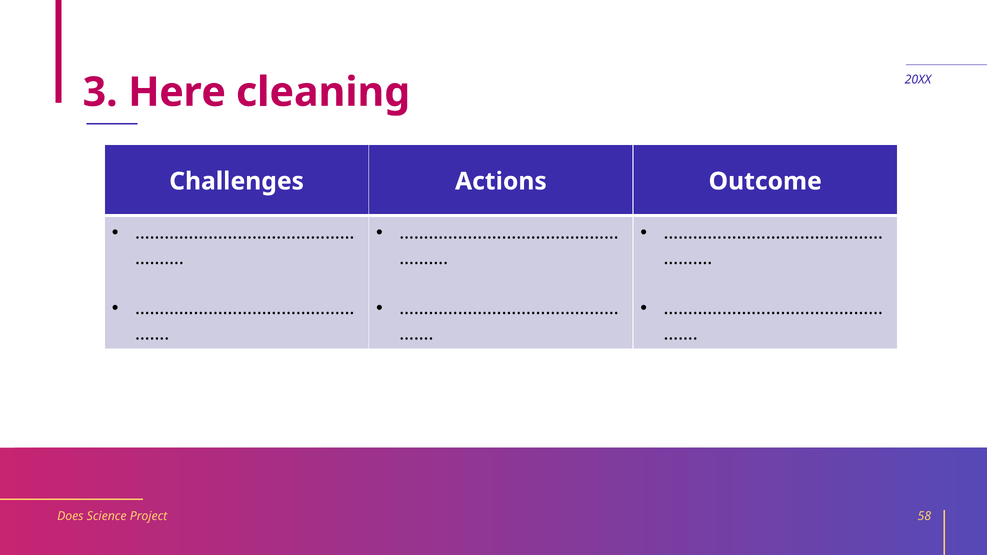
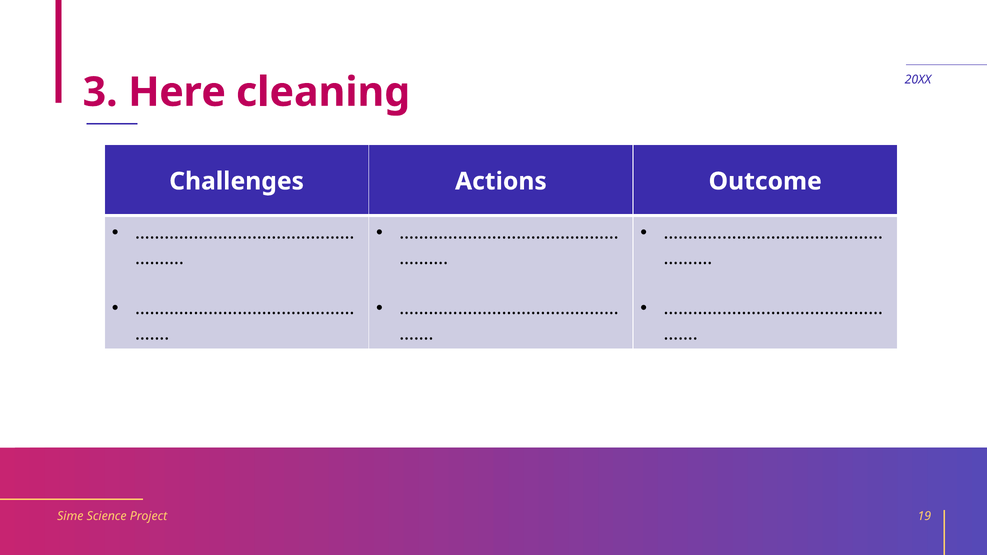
Does: Does -> Sime (70, 516)
58: 58 -> 19 (924, 516)
